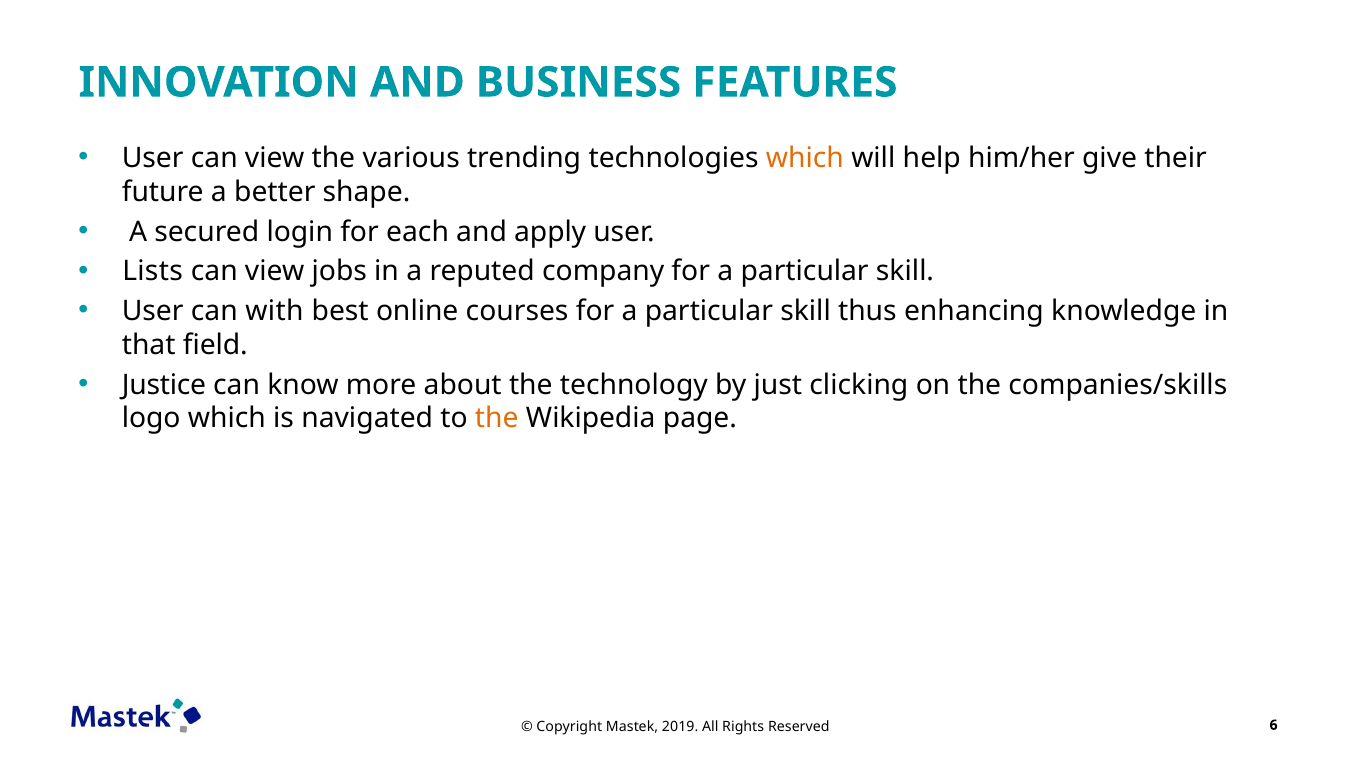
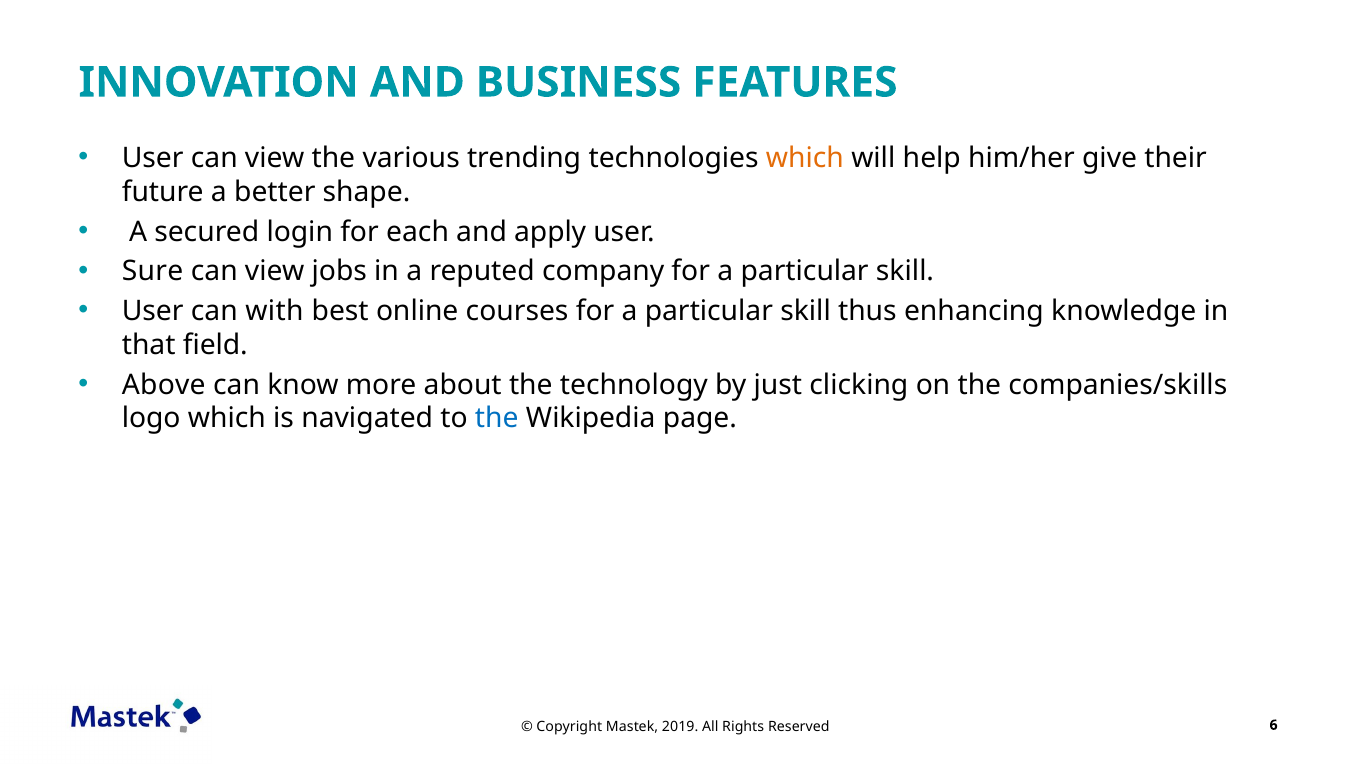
Lists: Lists -> Sure (153, 271)
Justice: Justice -> Above (164, 384)
the colour: orange -> blue (497, 418)
